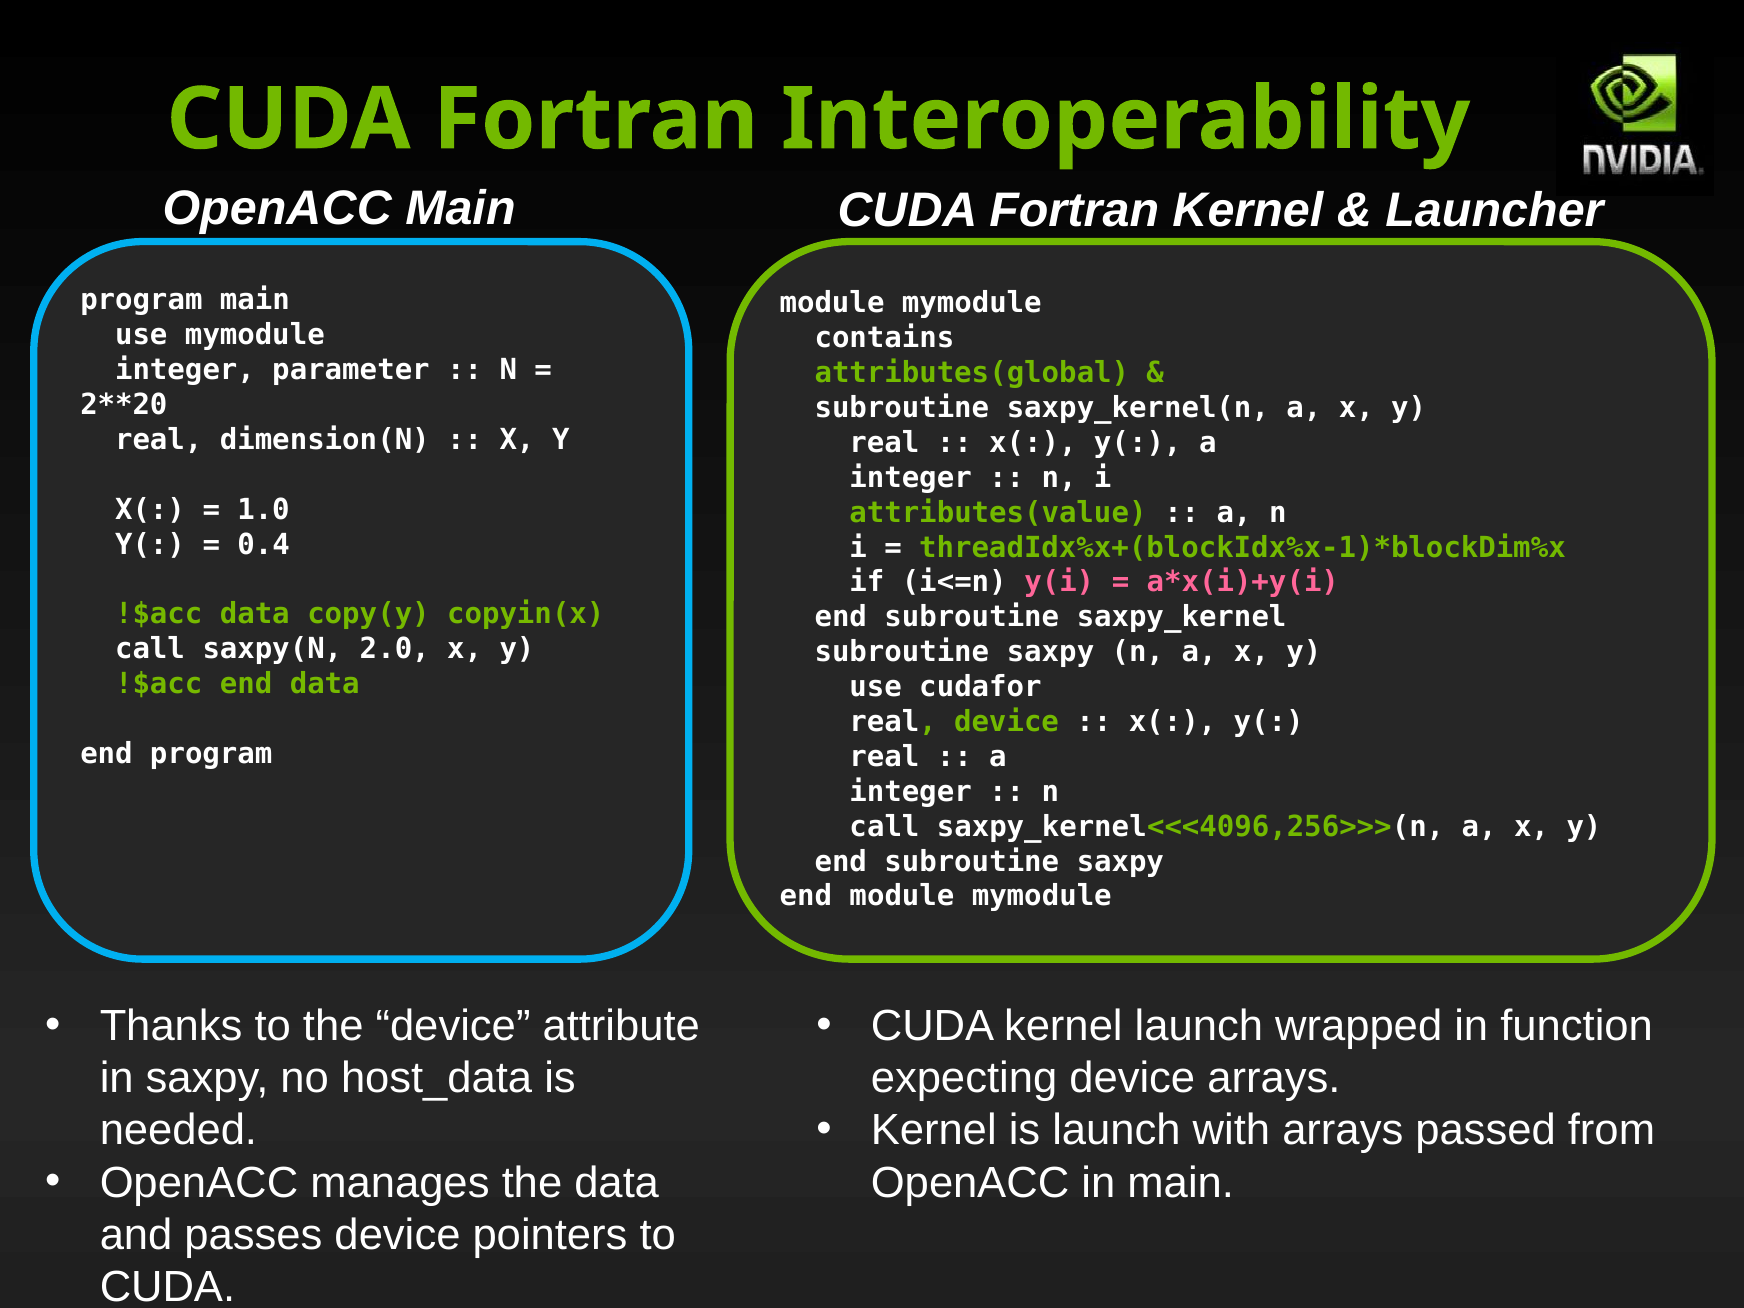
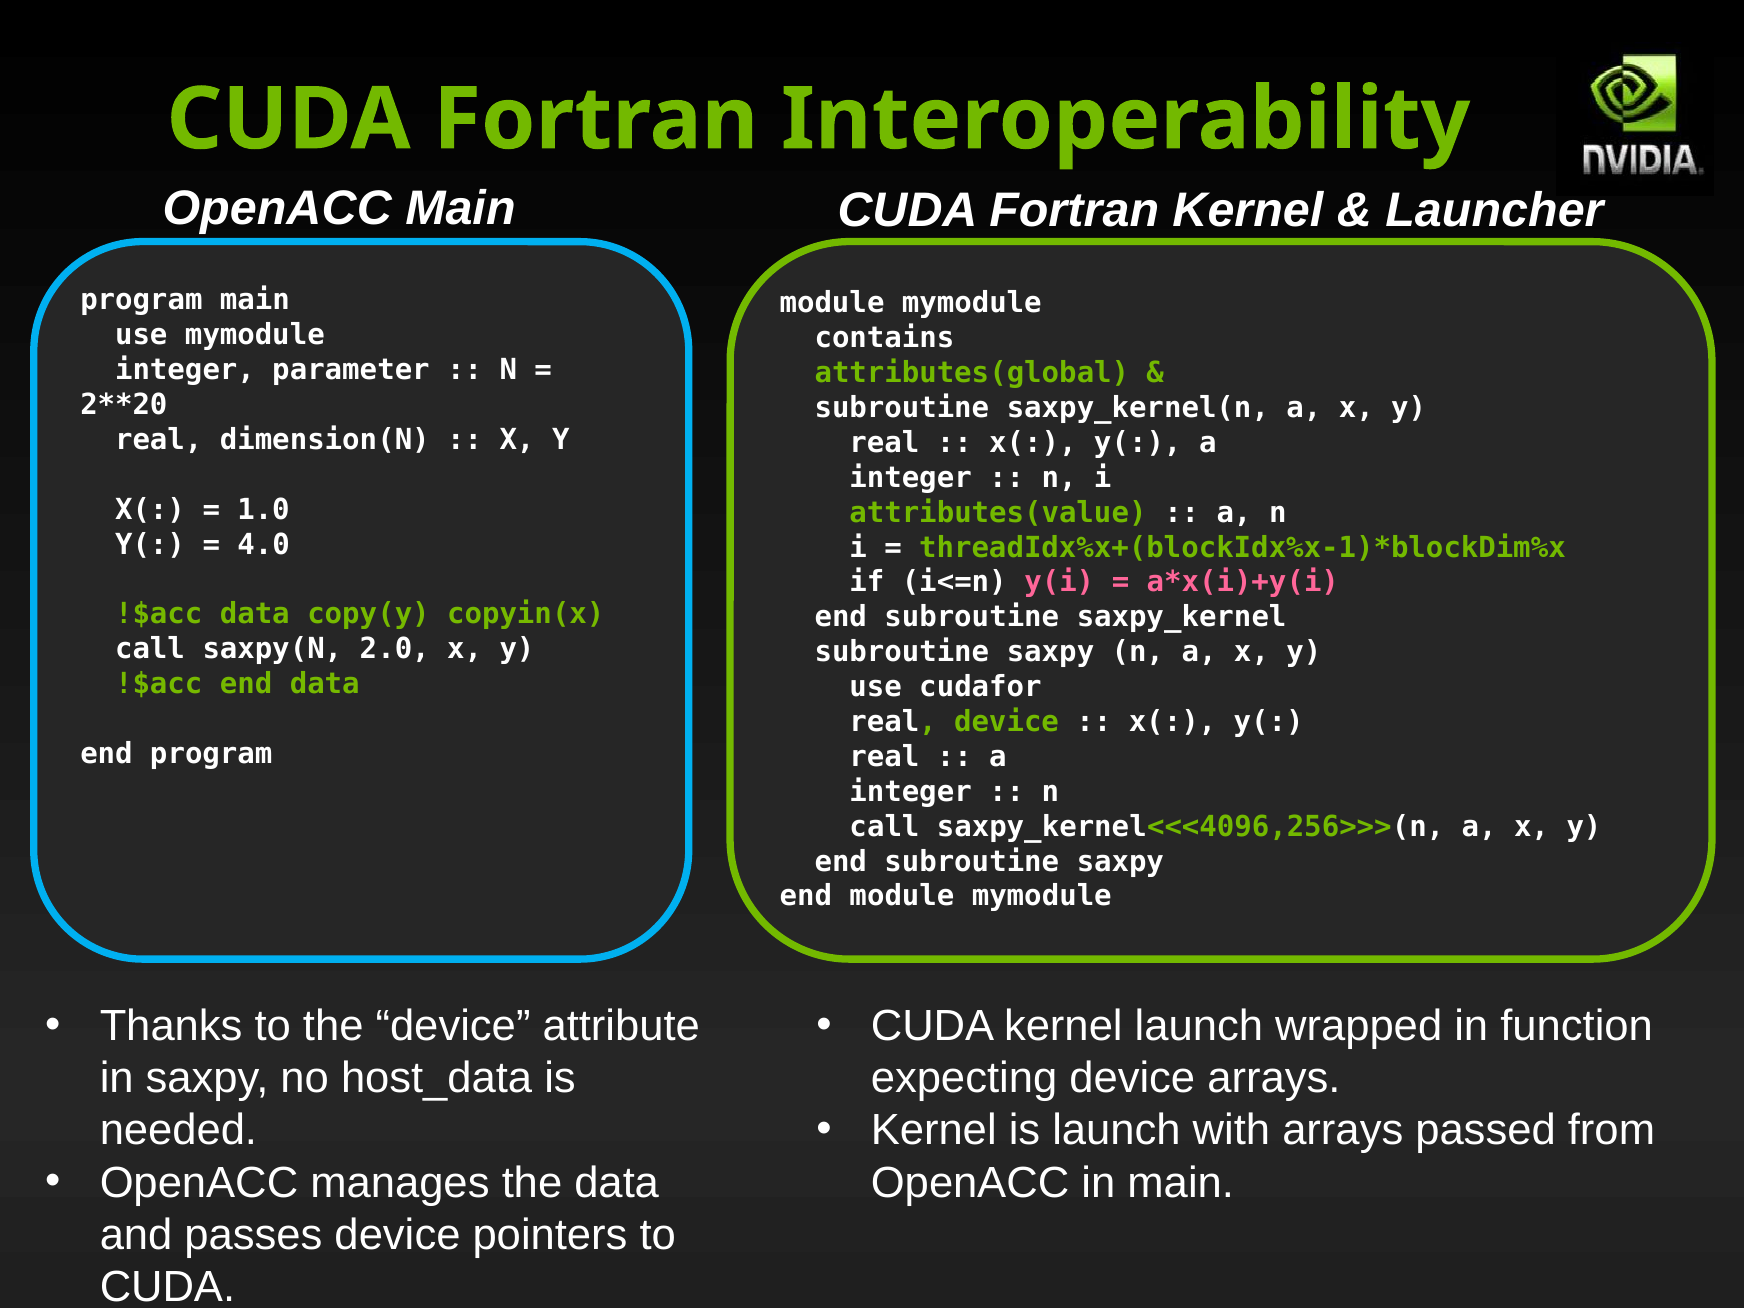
0.4: 0.4 -> 4.0 (264, 544)
